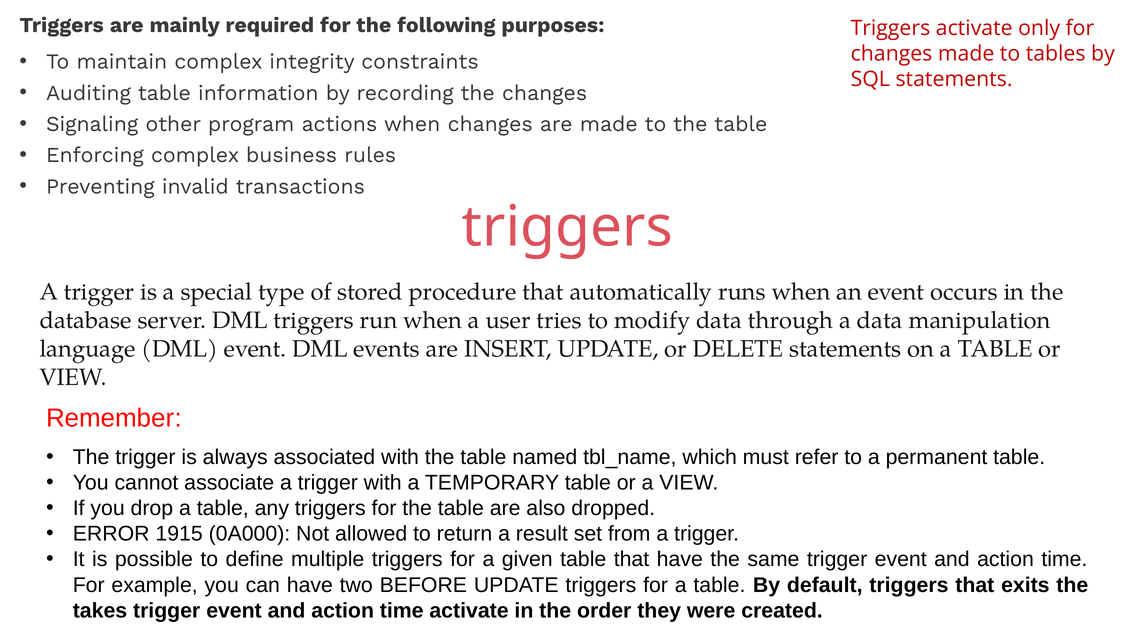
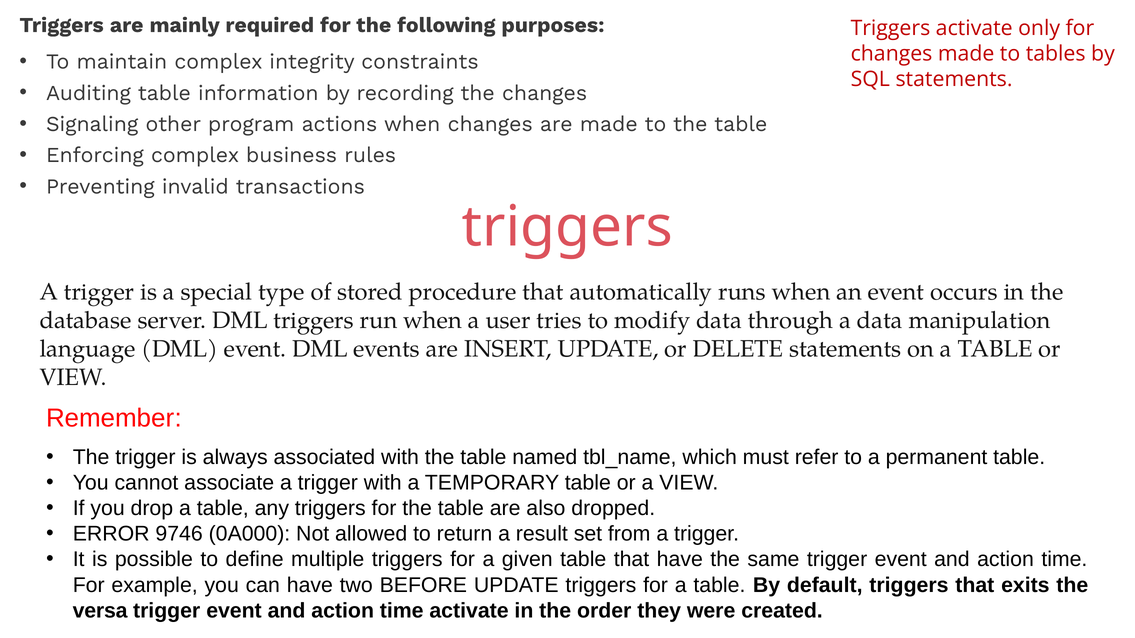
1915: 1915 -> 9746 (179, 534)
takes: takes -> versa (100, 611)
